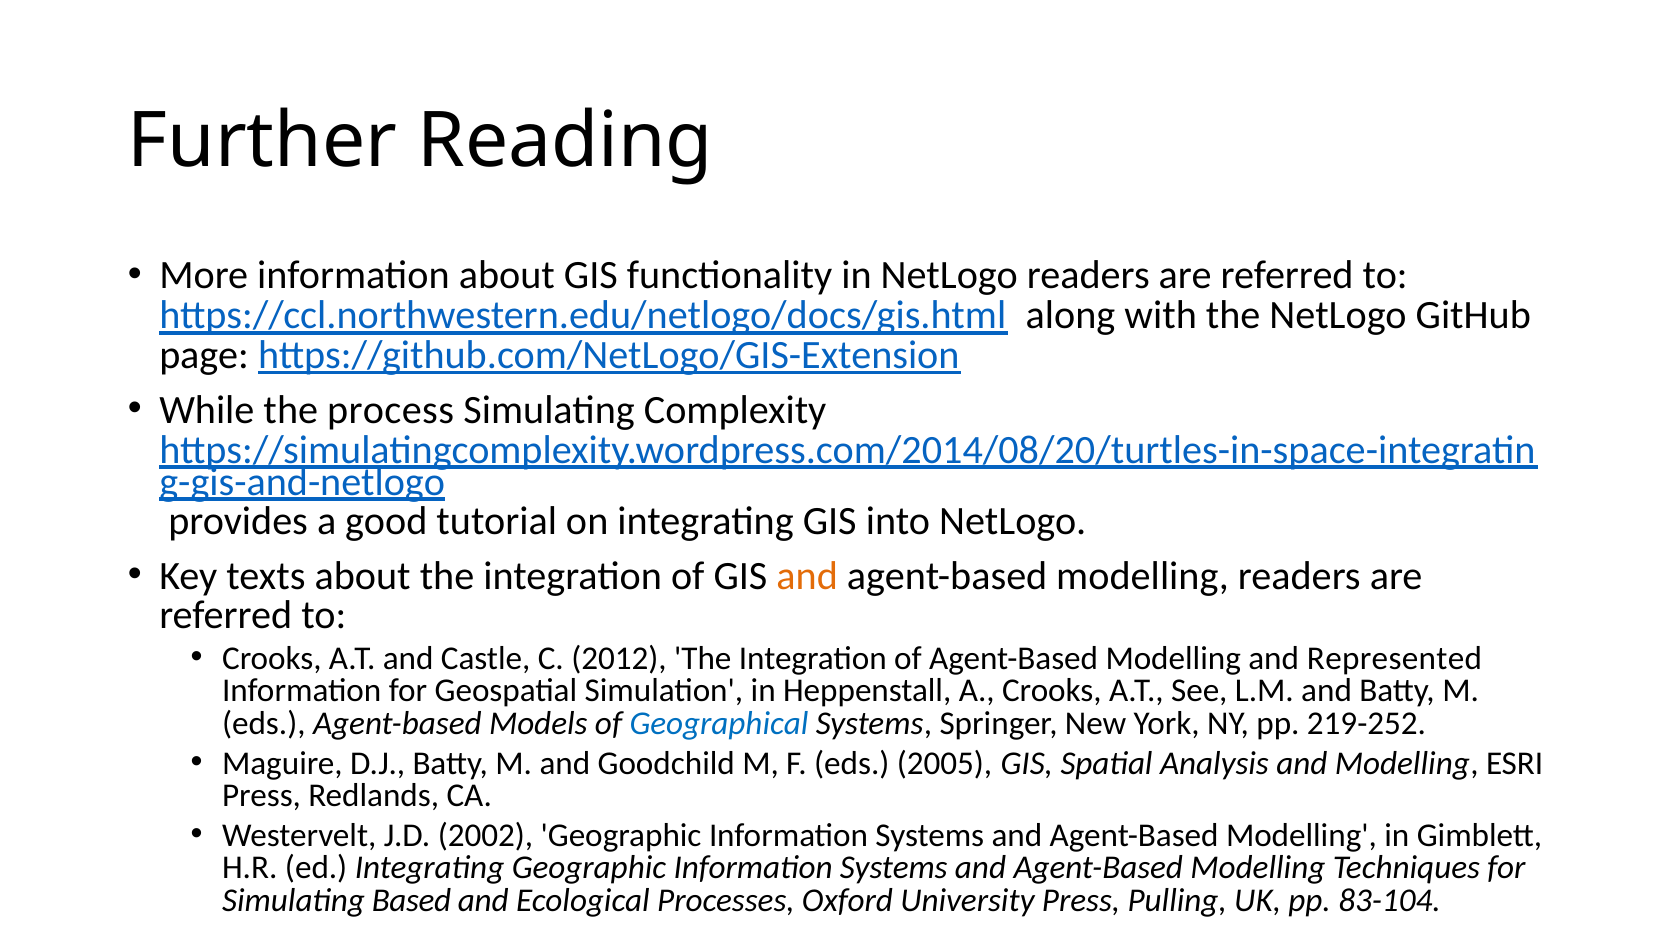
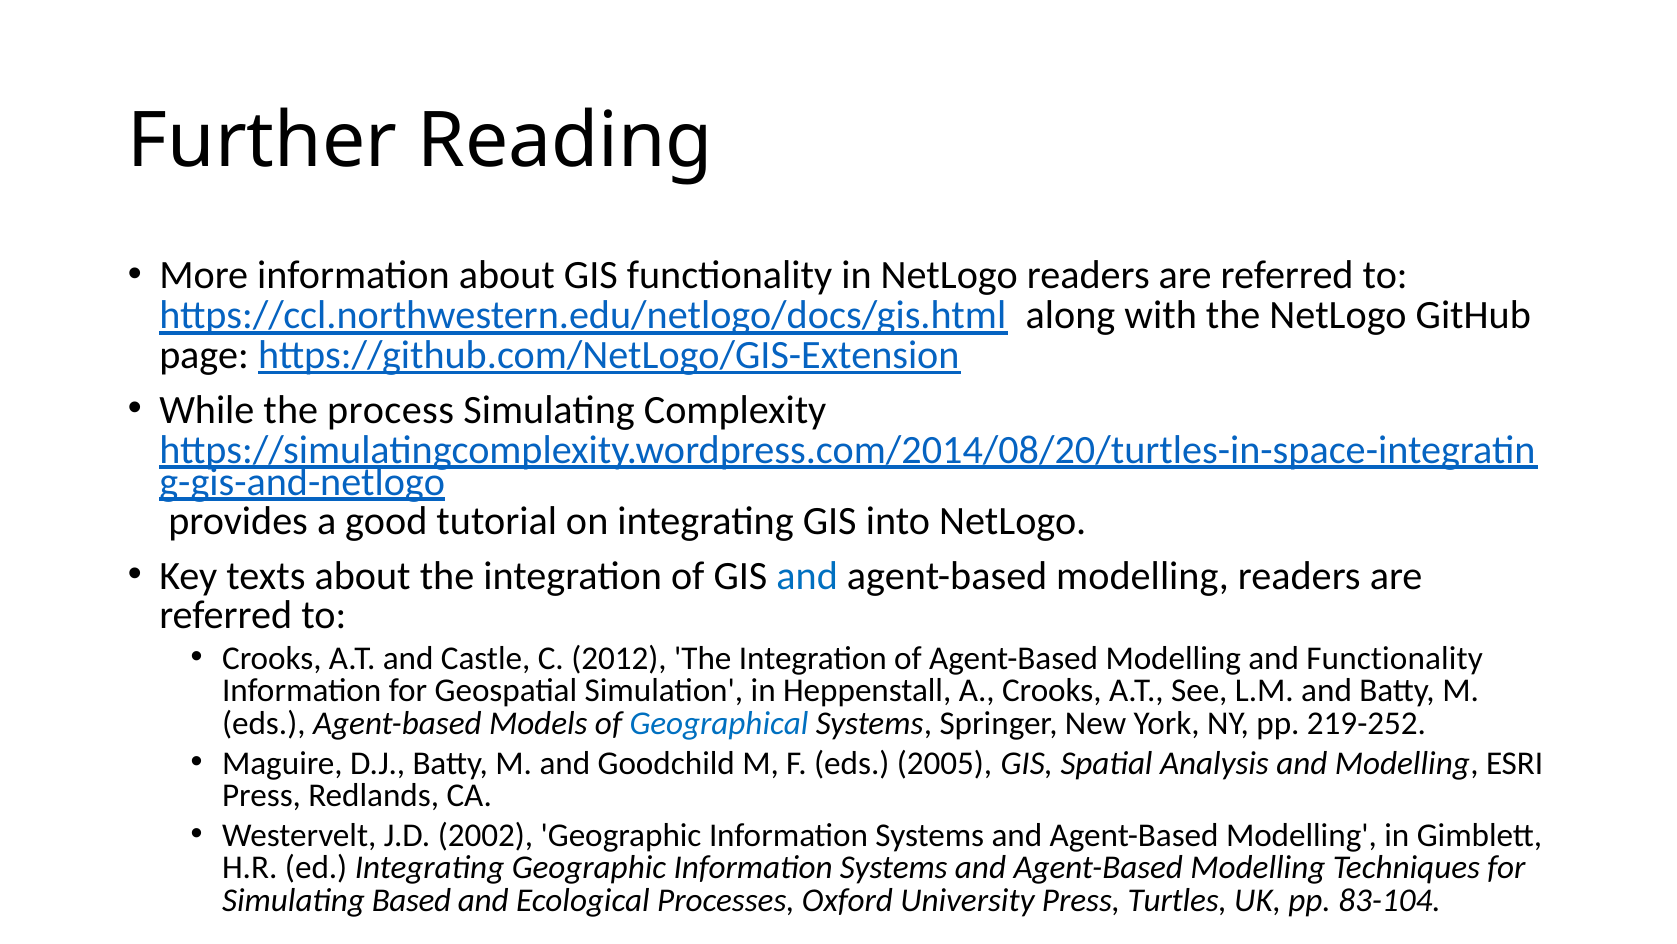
and colour: orange -> blue (807, 576)
and Represented: Represented -> Functionality (1395, 658)
Pulling: Pulling -> Turtles (1177, 900)
